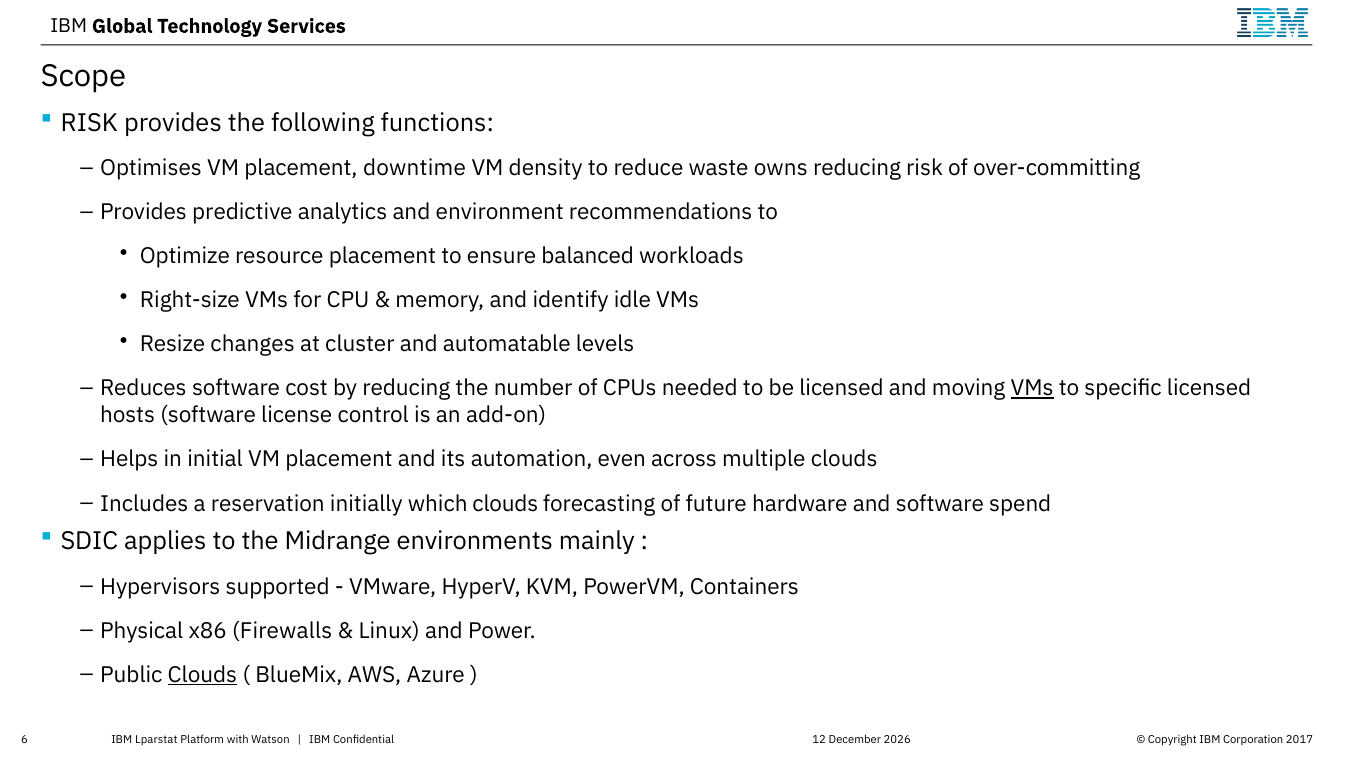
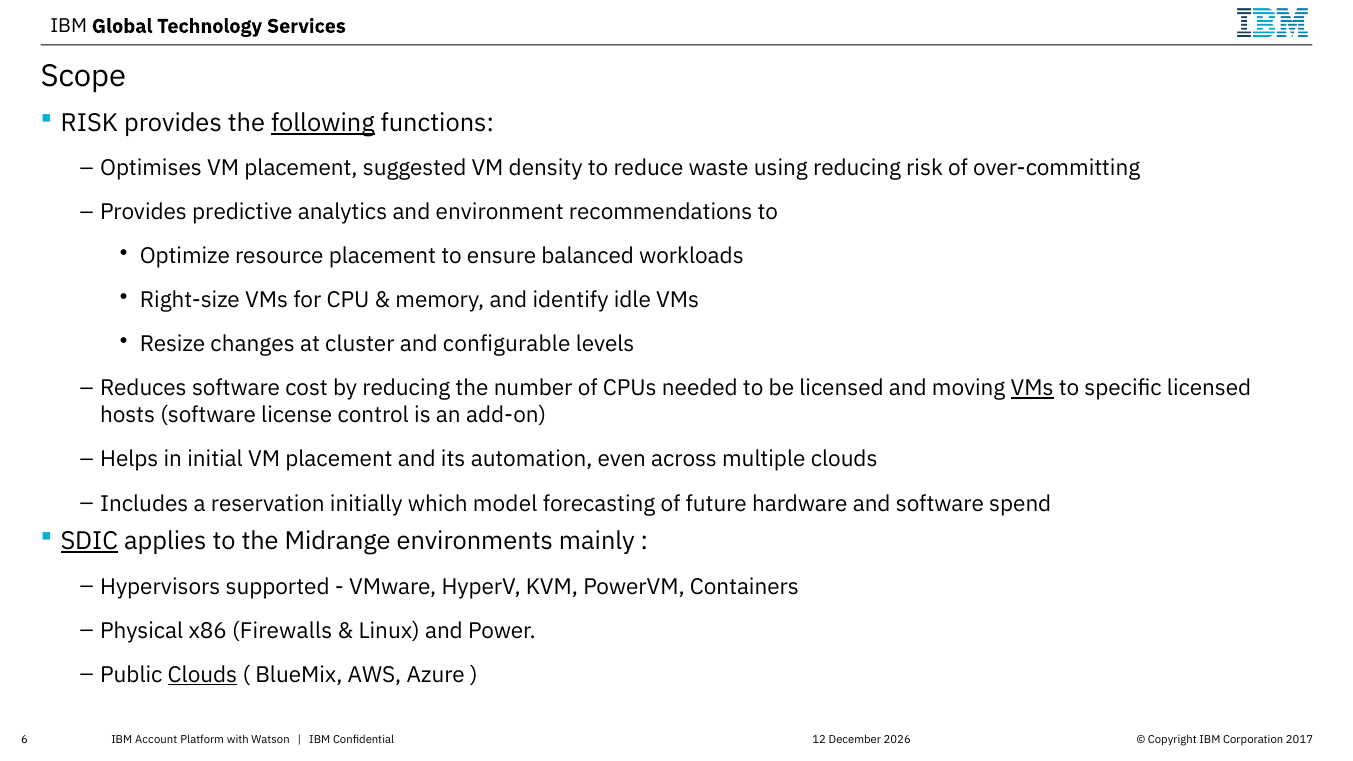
following underline: none -> present (323, 123)
downtime: downtime -> suggested (415, 168)
owns: owns -> using (781, 168)
automatable: automatable -> configurable (507, 344)
which clouds: clouds -> model (505, 504)
SDIC underline: none -> present (89, 541)
Lparstat: Lparstat -> Account (156, 740)
